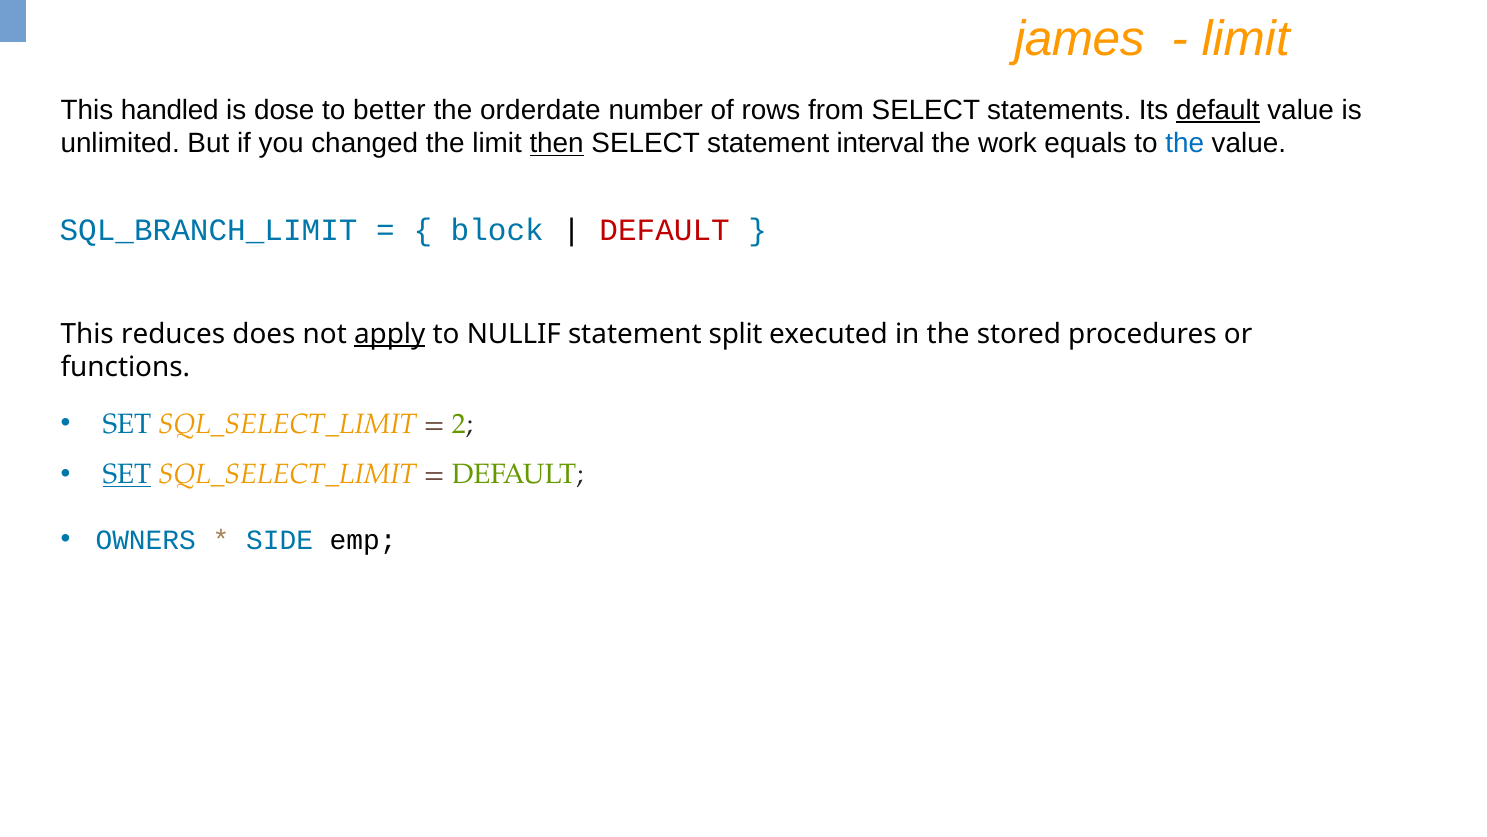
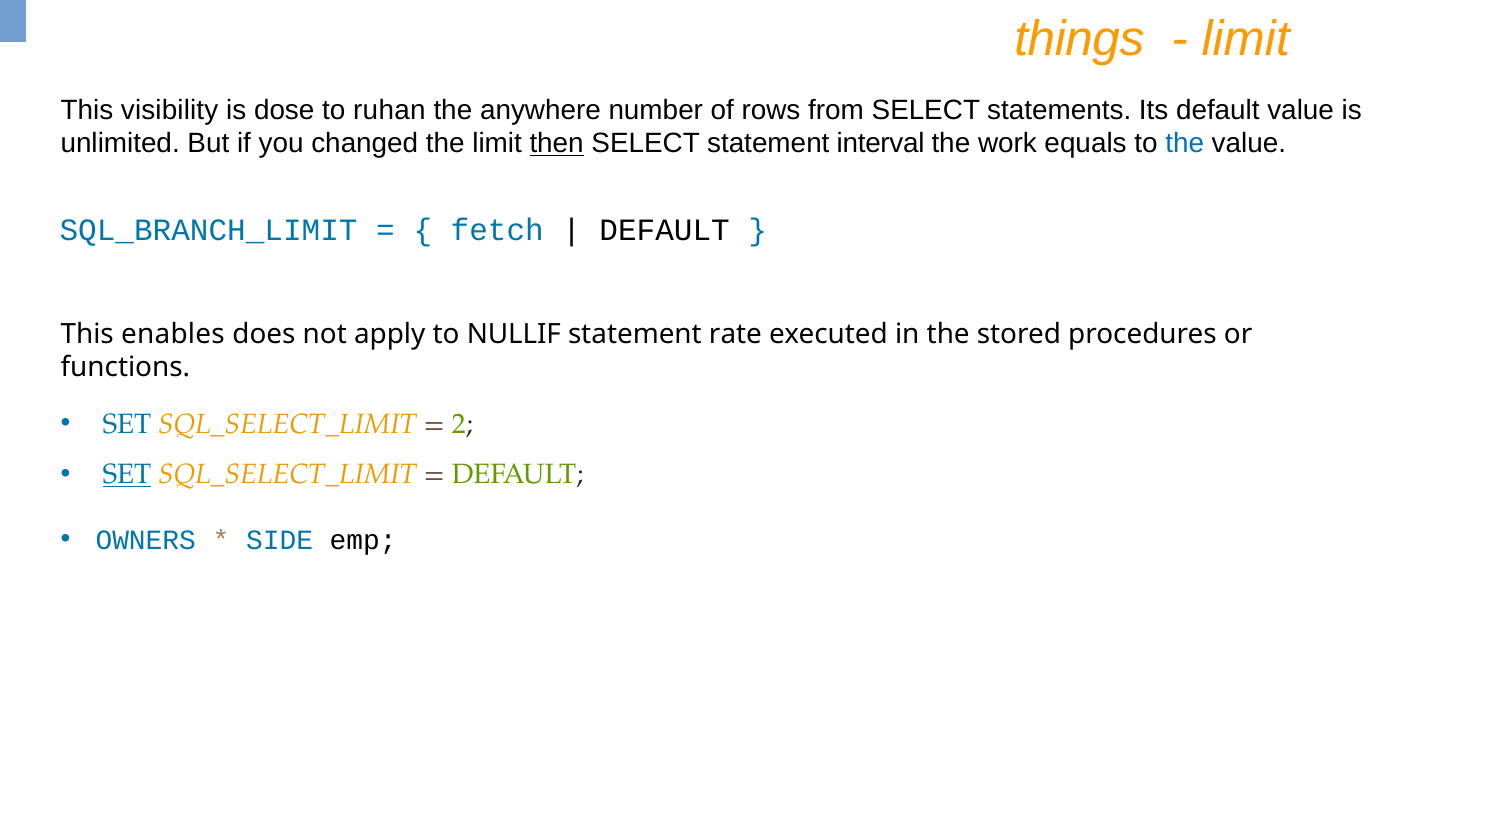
james: james -> things (1079, 39)
handled: handled -> visibility (170, 110)
better: better -> ruhan (389, 110)
orderdate: orderdate -> anywhere (540, 110)
default underline: present -> none (1218, 110)
block: block -> fetch (497, 230)
DEFAULT colour: red -> black (665, 230)
reduces: reduces -> enables (173, 334)
apply underline: present -> none (390, 334)
split: split -> rate (735, 334)
